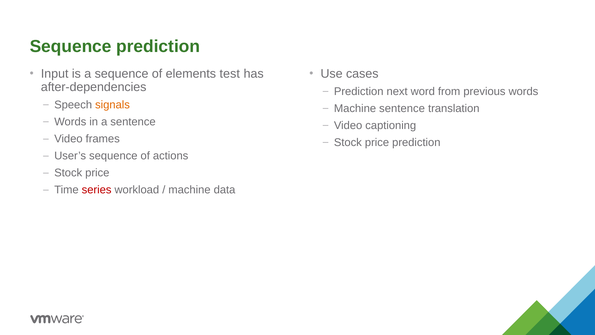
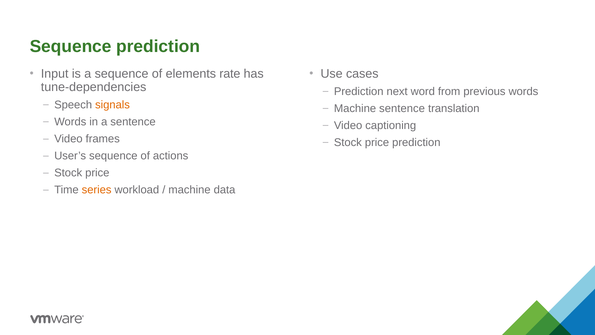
test: test -> rate (230, 74)
after-dependencies: after-dependencies -> tune-dependencies (94, 87)
series colour: red -> orange (97, 190)
